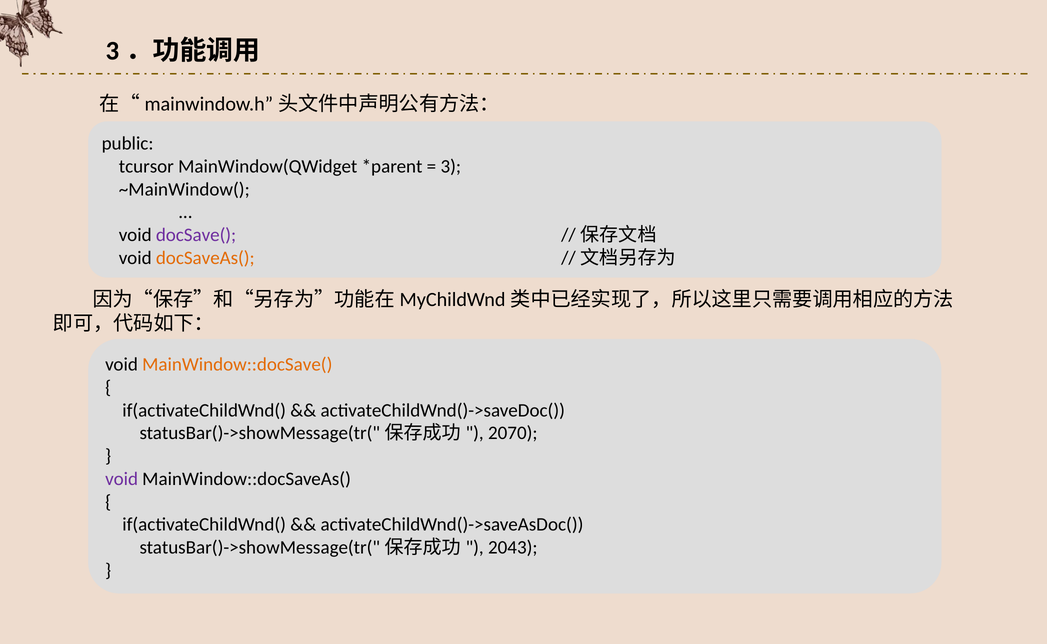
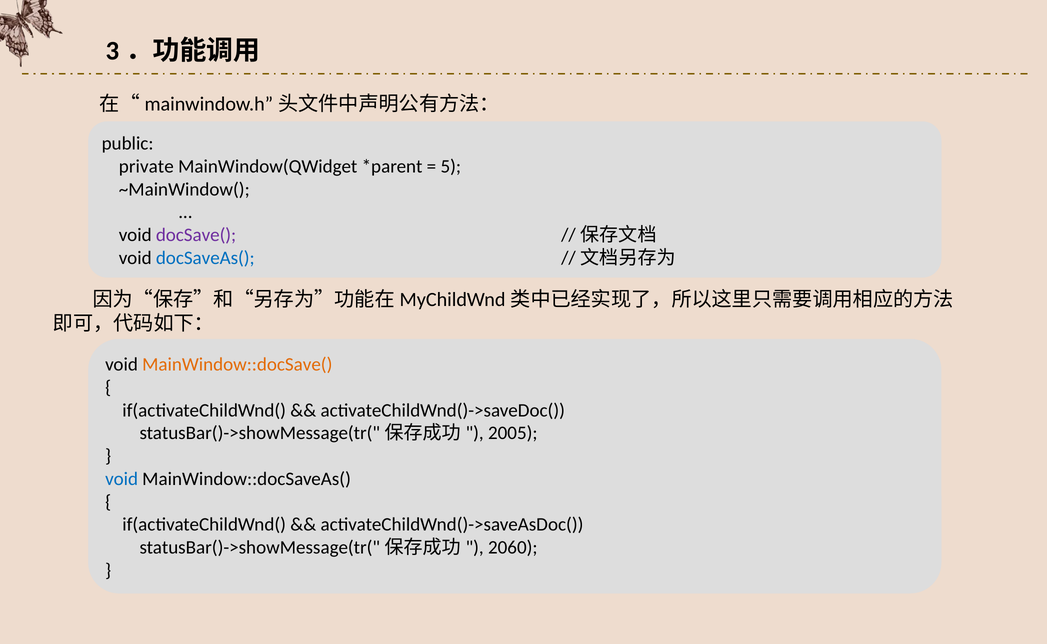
tcursor: tcursor -> private (146, 166)
3: 3 -> 5 (451, 166)
docSaveAs( colour: orange -> blue (205, 258)
2070: 2070 -> 2005 (513, 433)
void colour: purple -> blue (122, 479)
2043: 2043 -> 2060 (513, 547)
